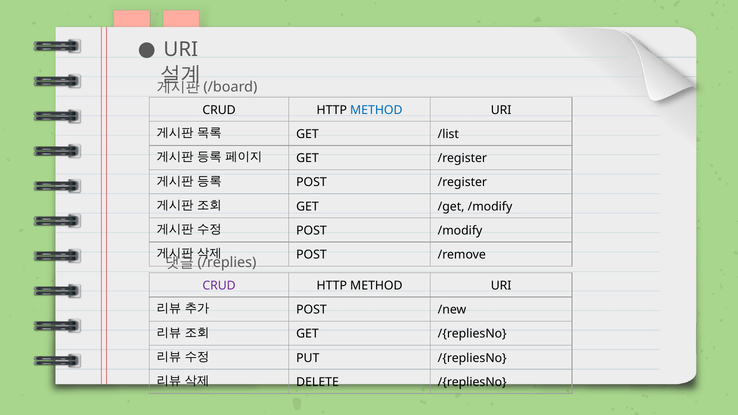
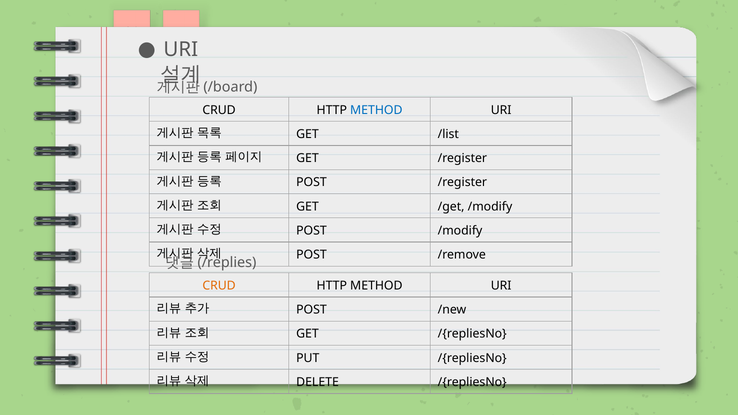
CRUD colour: purple -> orange (219, 286)
